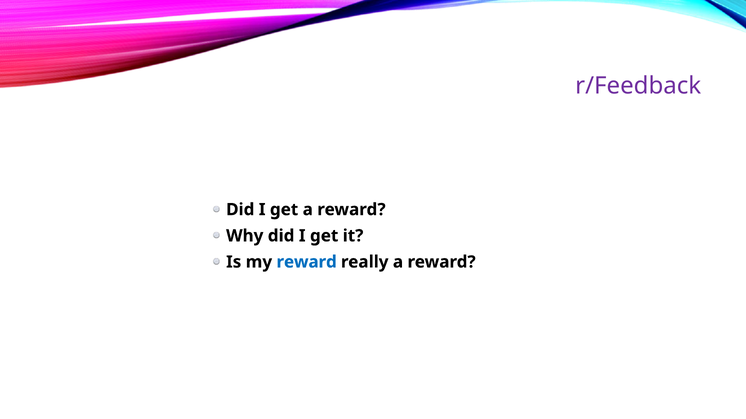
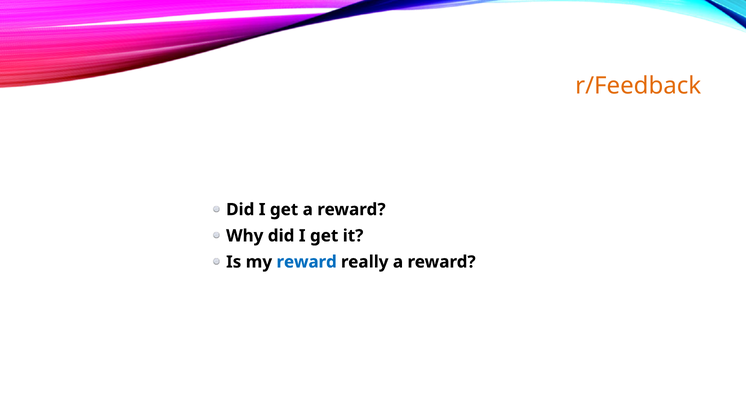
r/Feedback colour: purple -> orange (638, 86)
